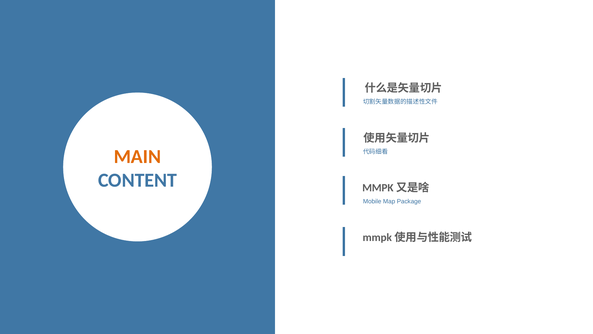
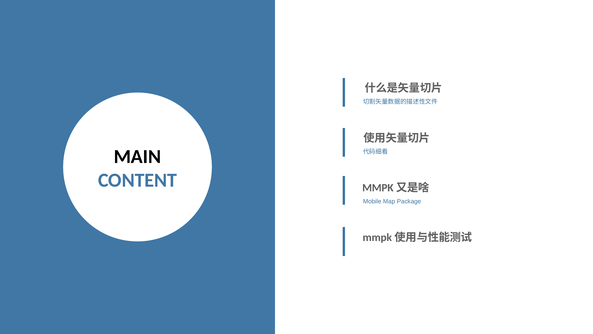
MAIN colour: orange -> black (137, 156)
